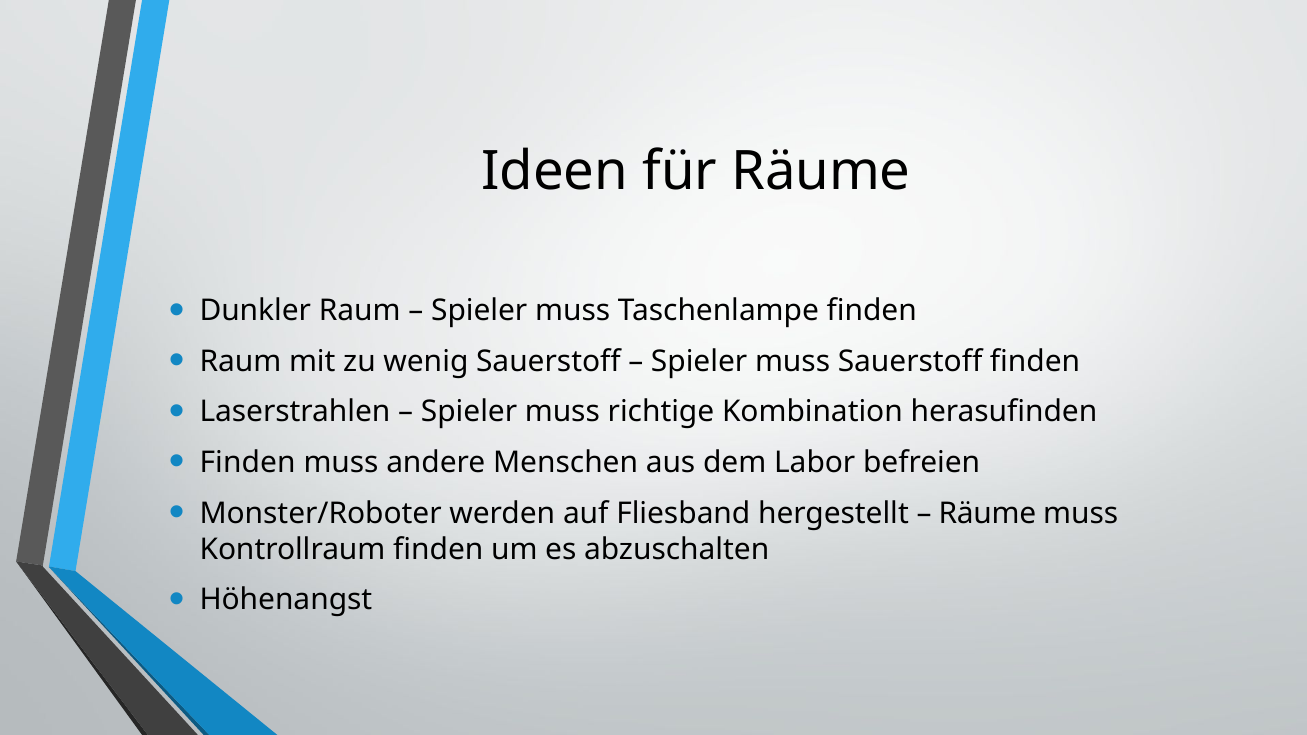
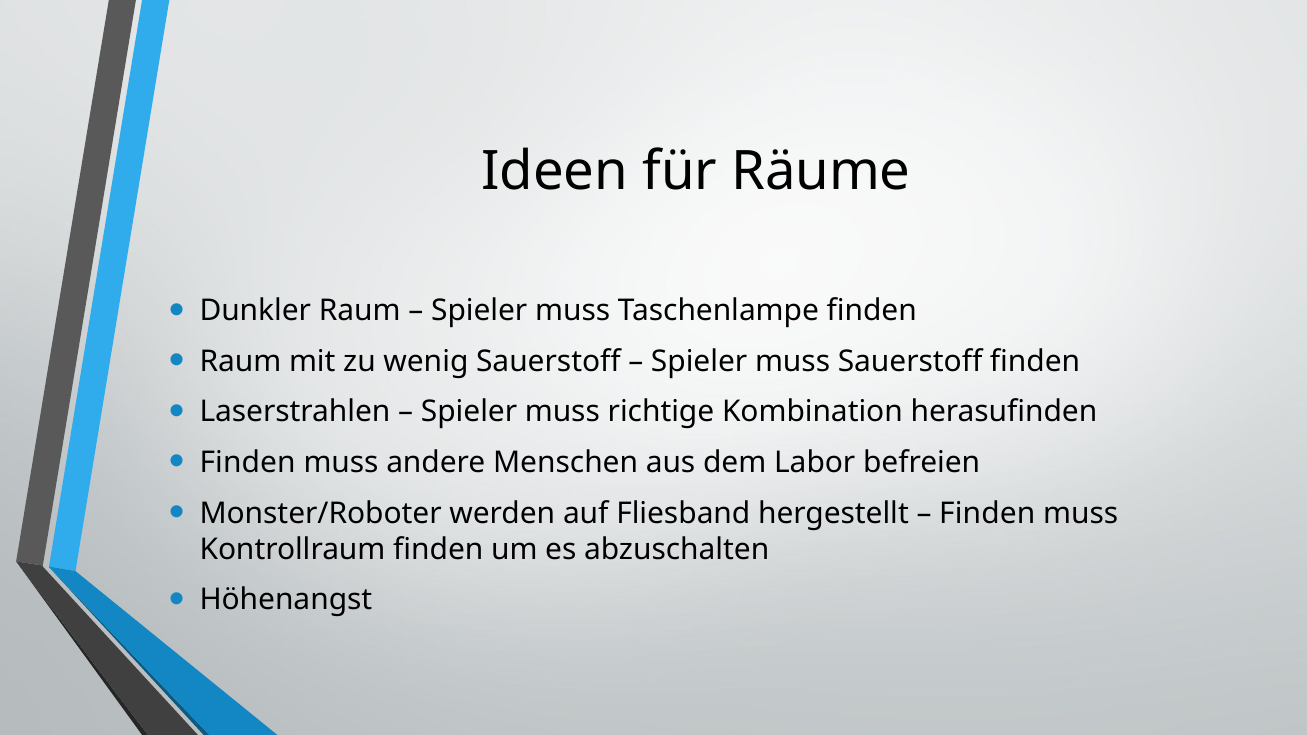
Räume: Räume -> Finden (987, 513)
